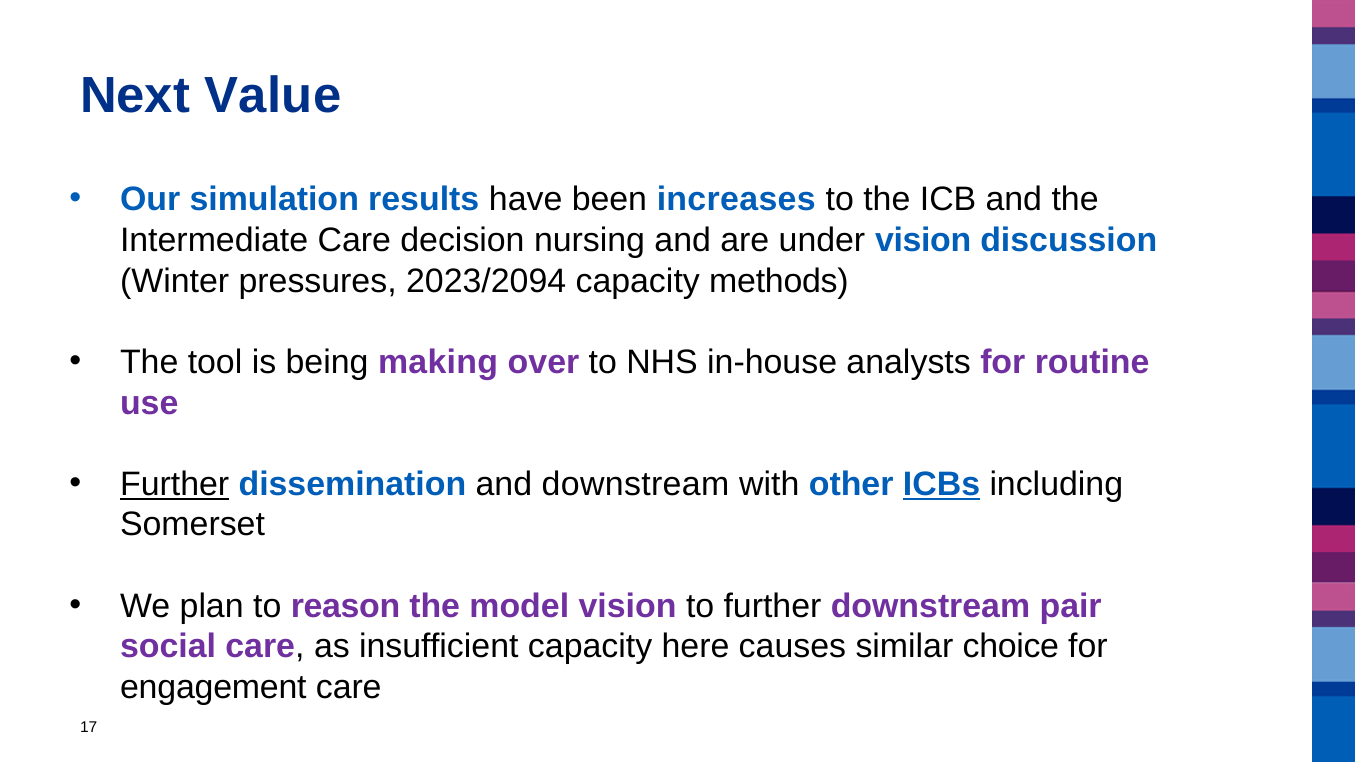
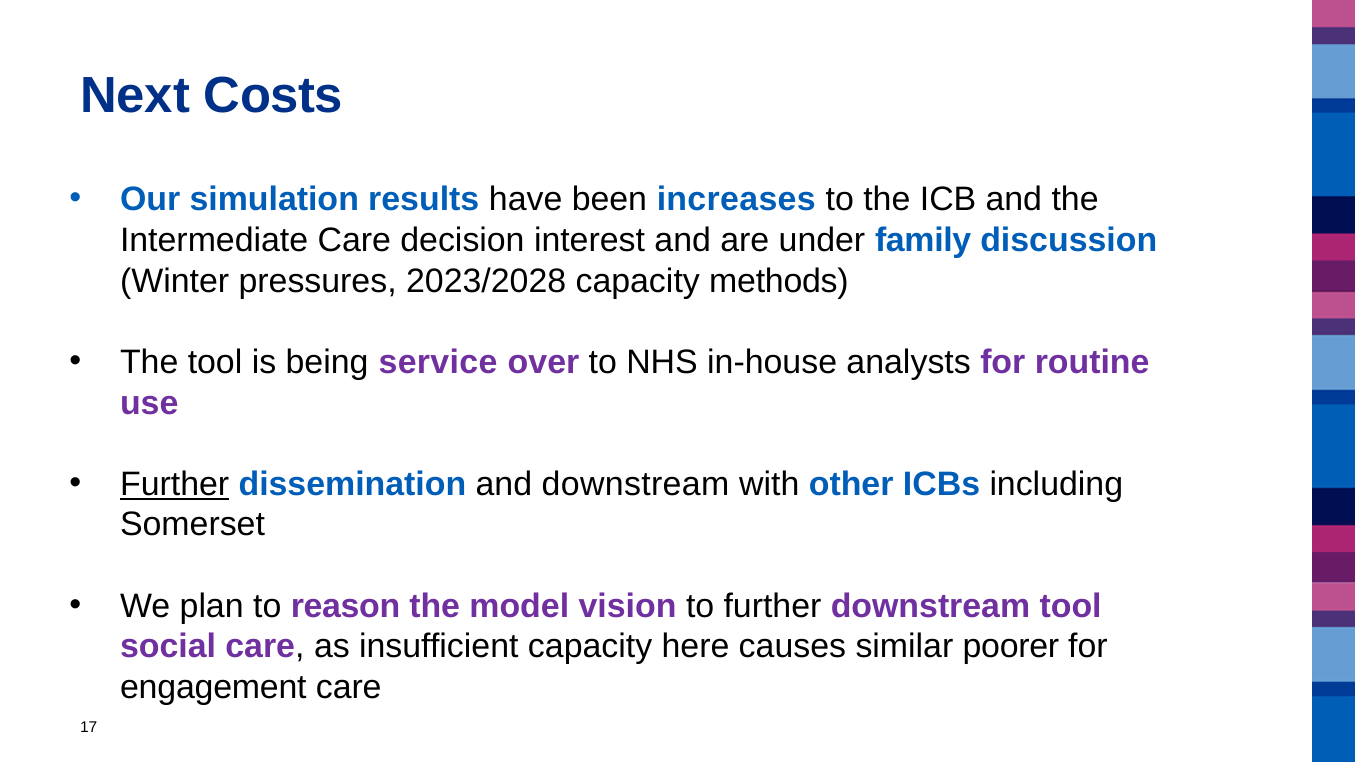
Value: Value -> Costs (273, 95)
nursing: nursing -> interest (590, 240)
under vision: vision -> family (923, 240)
2023/2094: 2023/2094 -> 2023/2028 (486, 281)
making: making -> service (438, 362)
ICBs underline: present -> none (942, 484)
downstream pair: pair -> tool (1071, 606)
choice: choice -> poorer (1011, 647)
